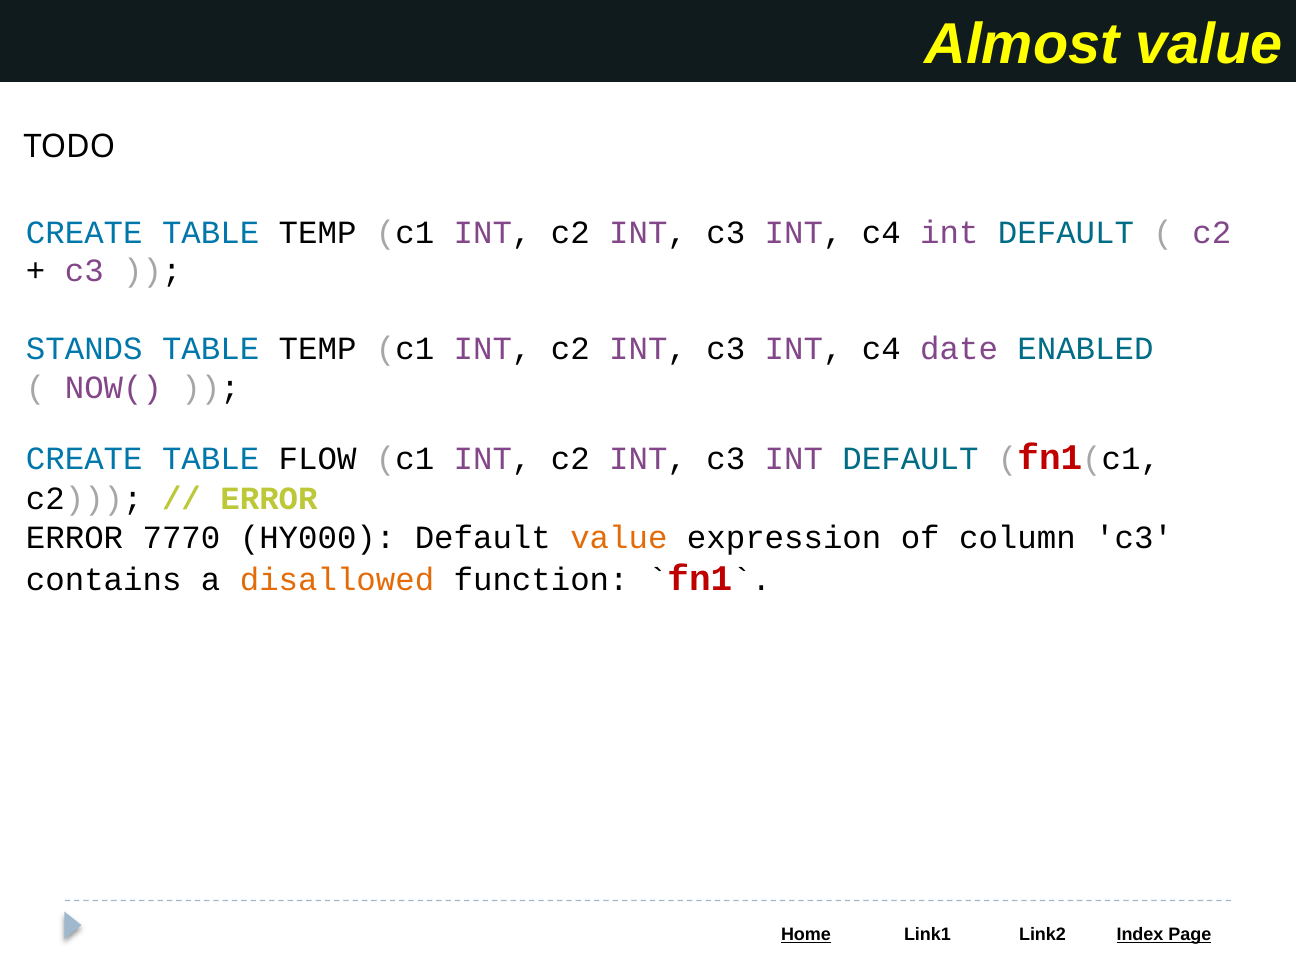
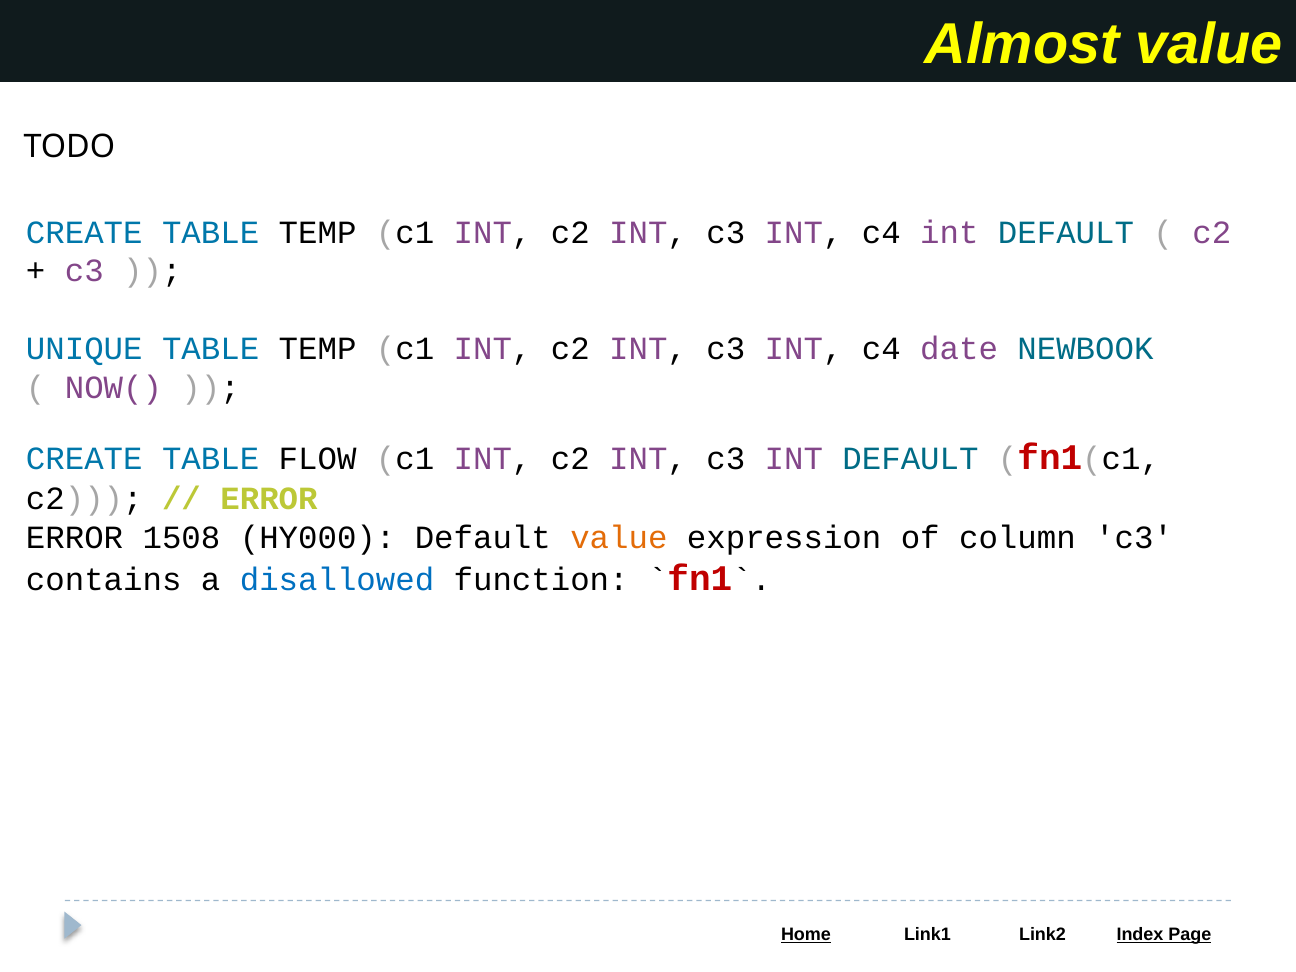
STANDS: STANDS -> UNIQUE (84, 349)
ENABLED: ENABLED -> NEWBOOK (1085, 349)
7770: 7770 -> 1508 (181, 538)
disallowed colour: orange -> blue (337, 580)
